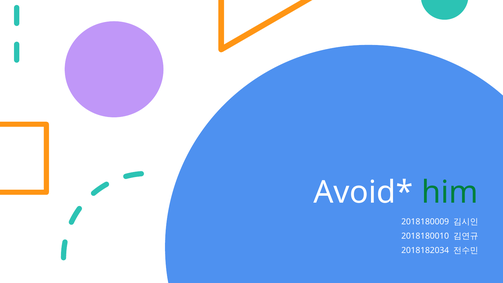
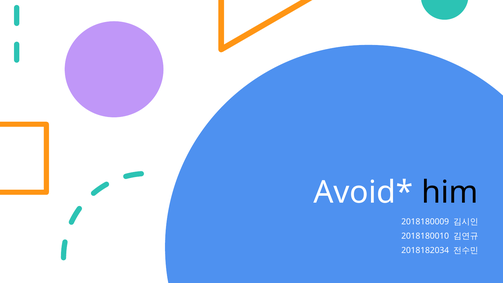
him colour: green -> black (450, 193)
